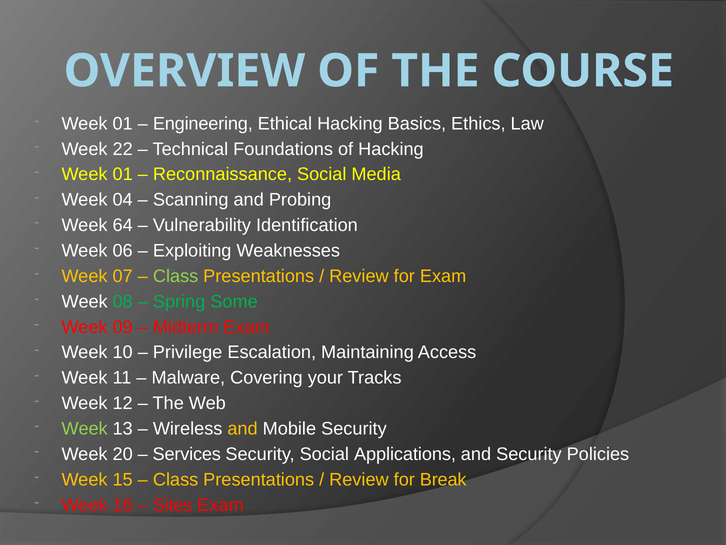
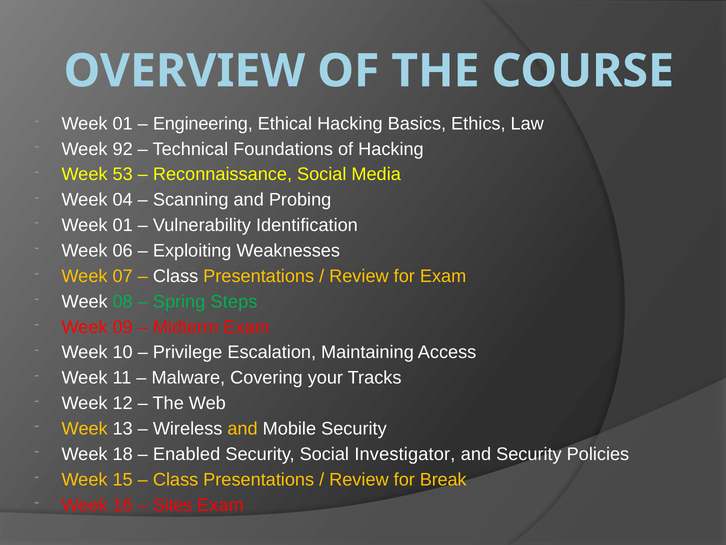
22: 22 -> 92 (123, 149)
01: 01 -> 53 (123, 174)
64: 64 -> 01 (123, 225)
Class colour: light green -> white (176, 276)
Some: Some -> Steps (234, 301)
Week colour: light green -> yellow (85, 428)
20: 20 -> 18 (123, 454)
Services: Services -> Enabled (187, 454)
Applications: Applications -> Investigator (405, 454)
